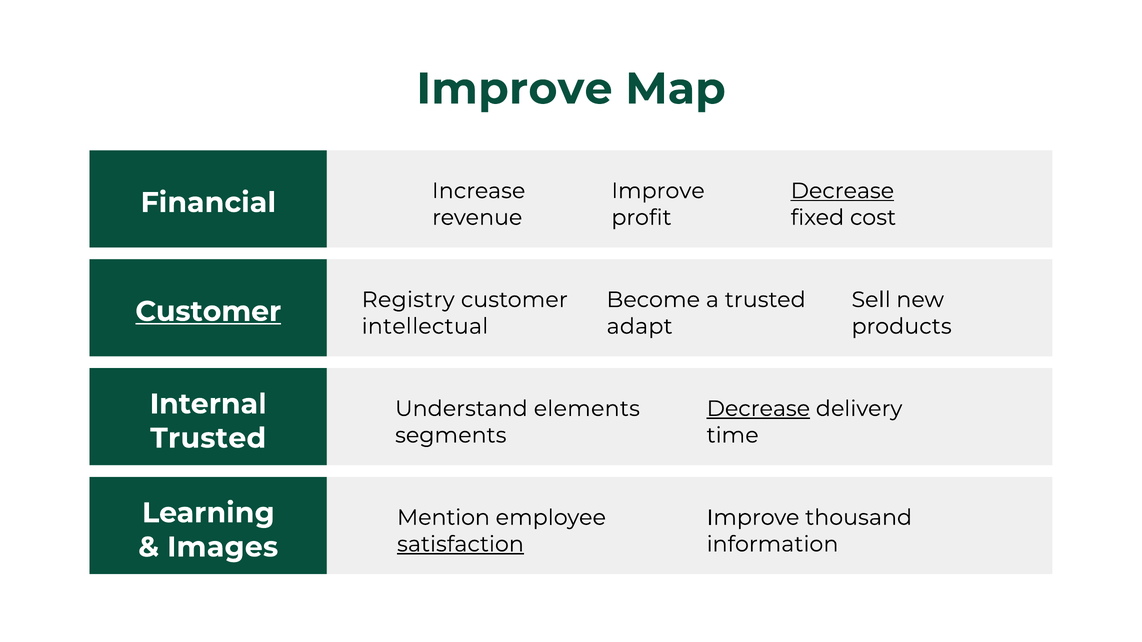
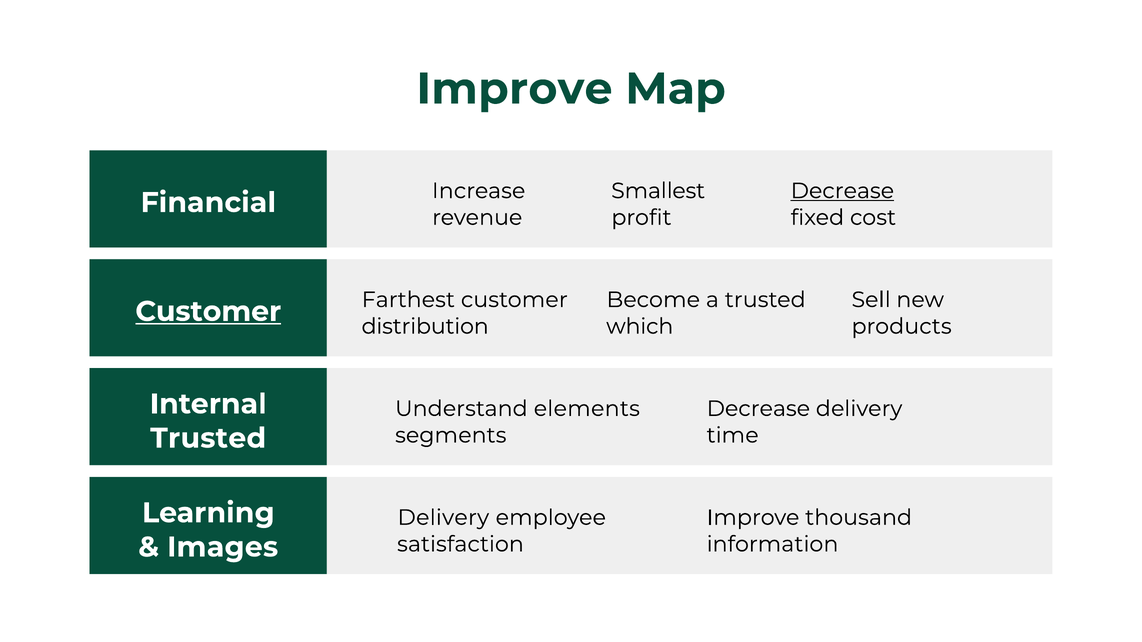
Improve: Improve -> Smallest (658, 191)
Registry: Registry -> Farthest (408, 300)
intellectual: intellectual -> distribution (425, 327)
adapt: adapt -> which (640, 327)
Decrease underline: present -> none (758, 409)
Mention: Mention -> Delivery (443, 518)
satisfaction underline: present -> none (460, 544)
